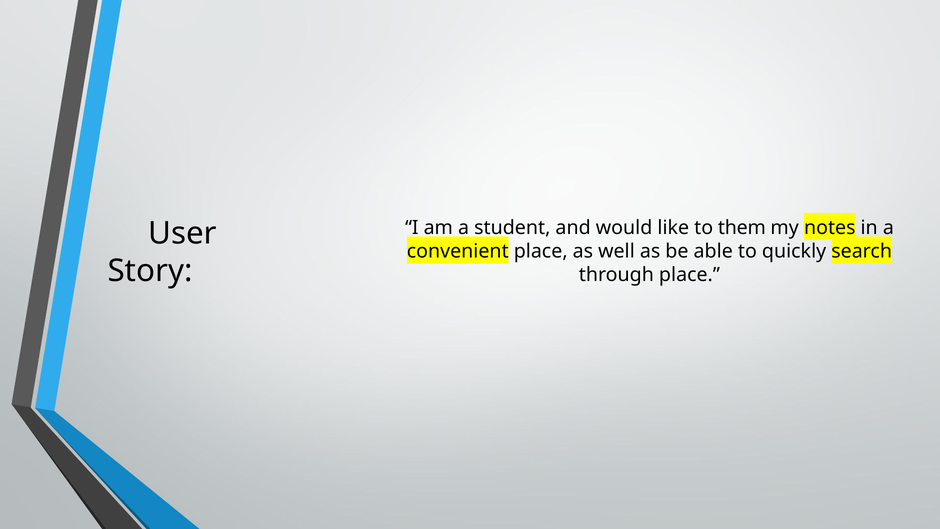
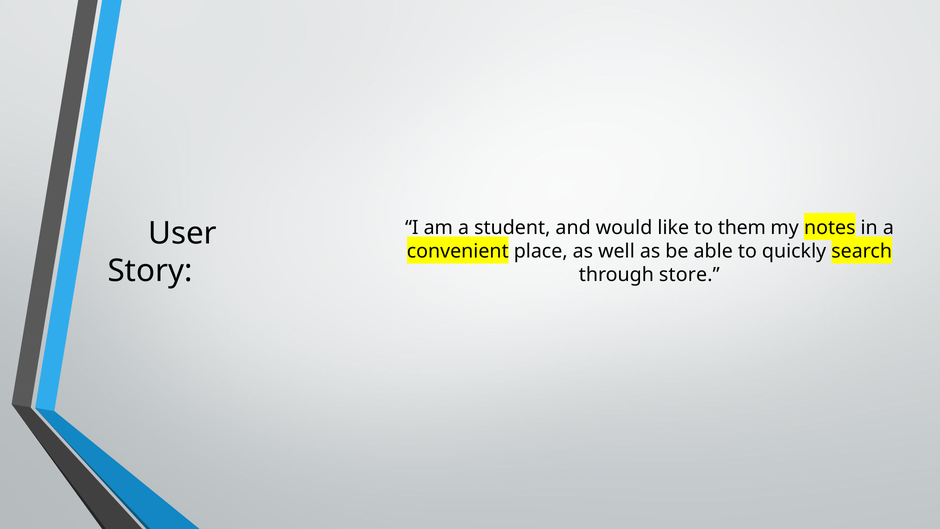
through place: place -> store (689, 275)
